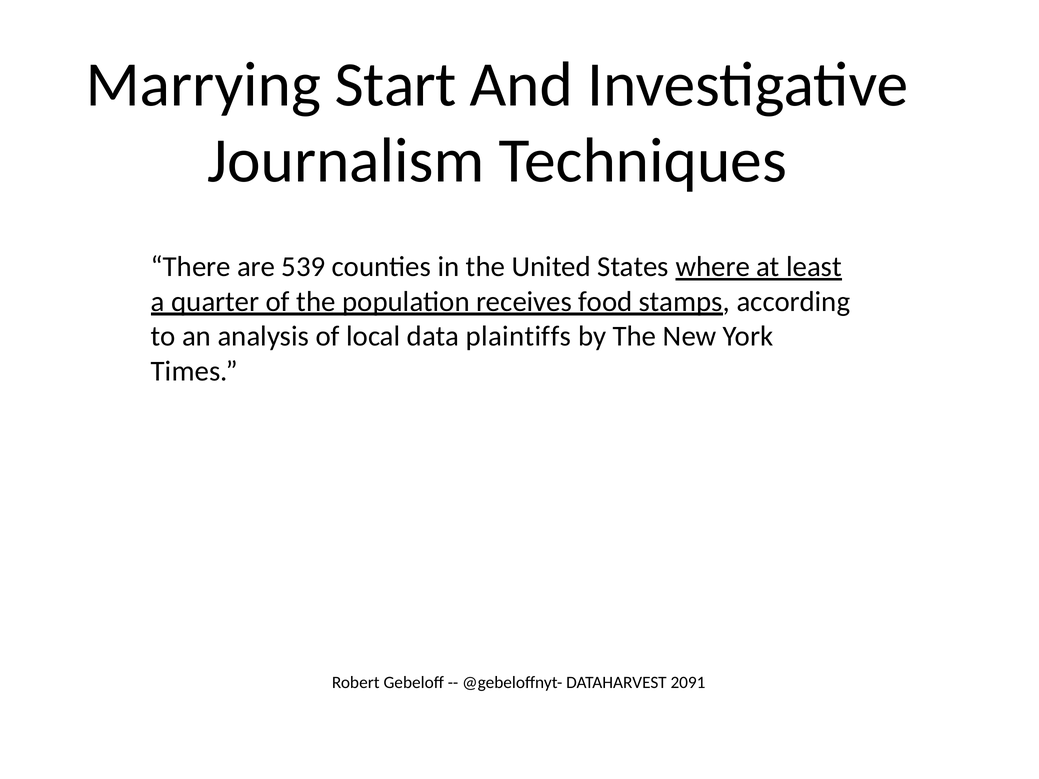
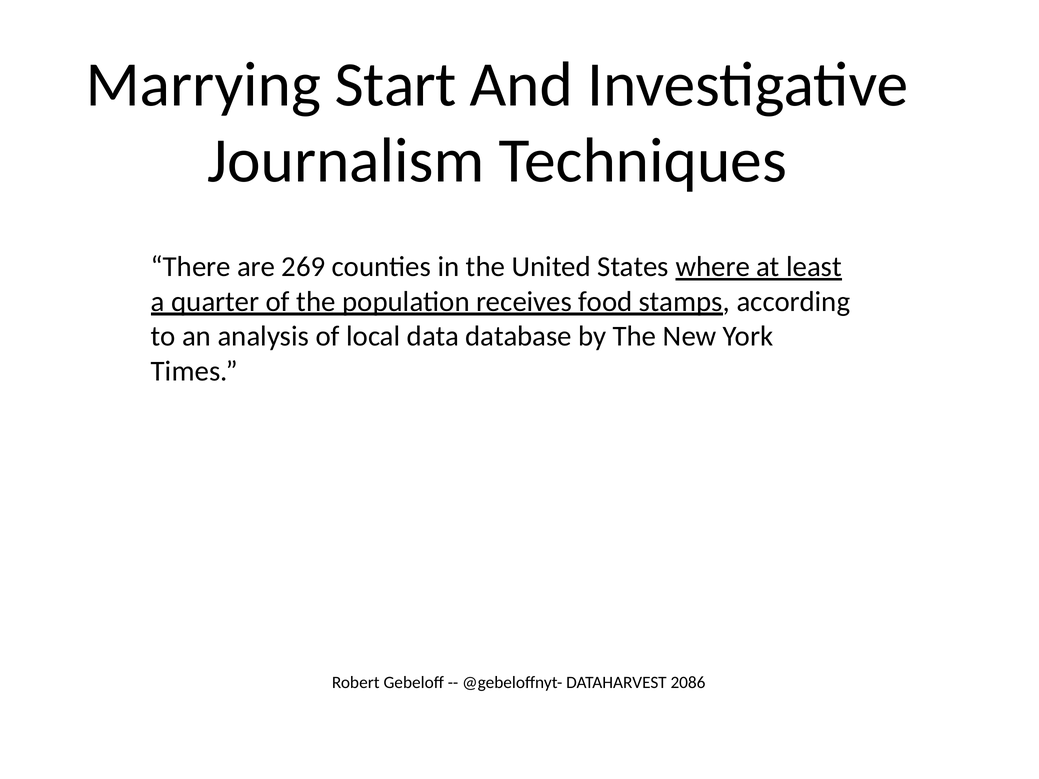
539: 539 -> 269 (303, 267)
plaintiffs: plaintiffs -> database (519, 336)
2091: 2091 -> 2086 (688, 683)
